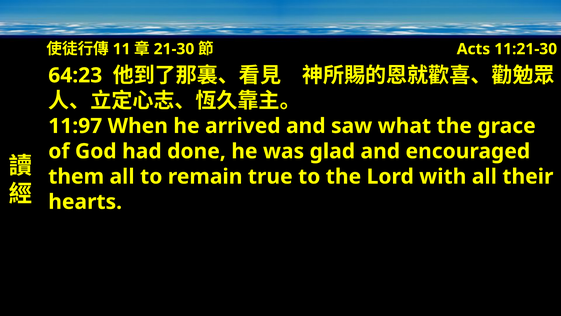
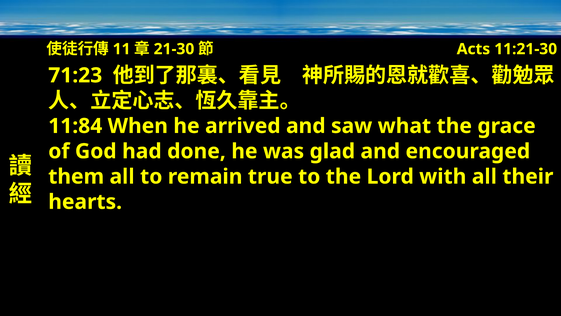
64:23: 64:23 -> 71:23 (75, 75)
11:97: 11:97 -> 11:84 (75, 126)
